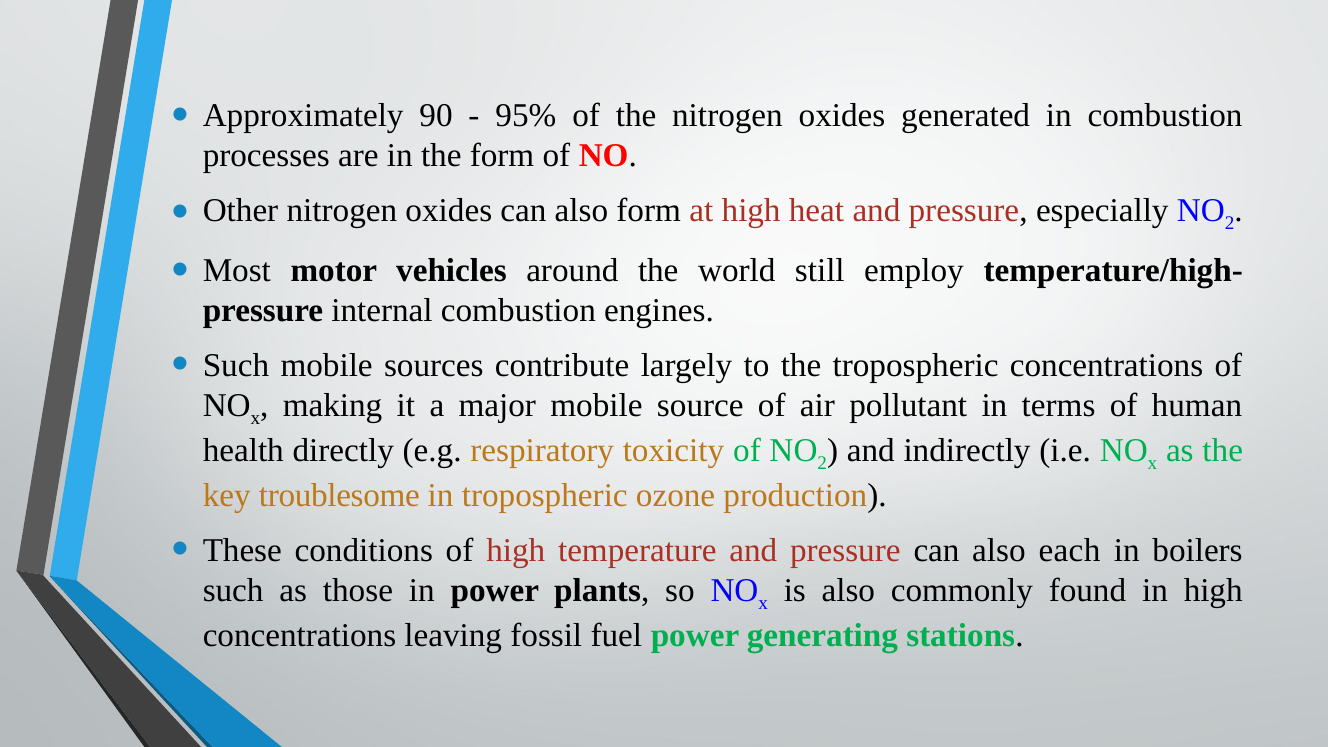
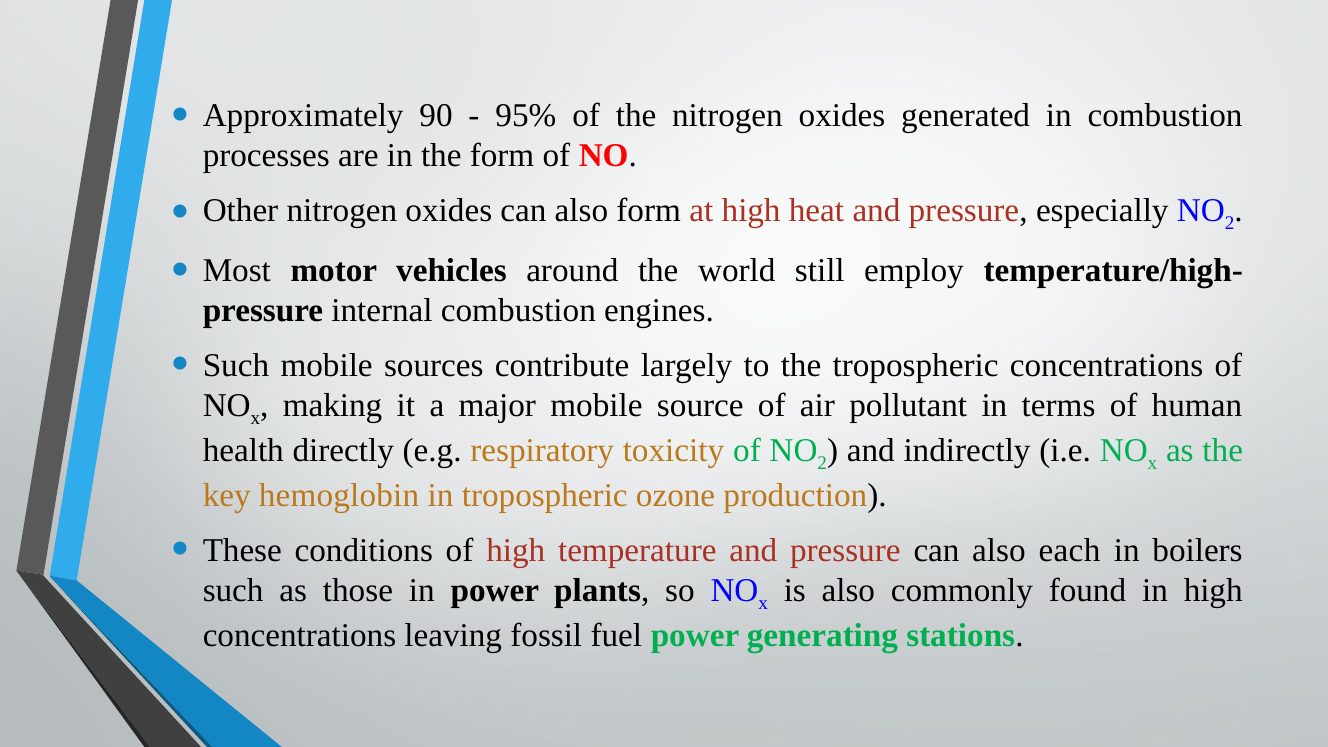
troublesome: troublesome -> hemoglobin (339, 496)
